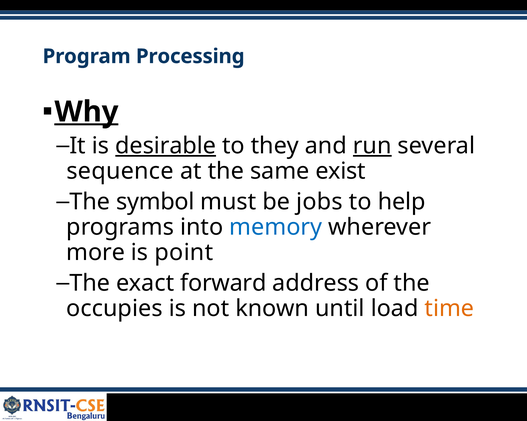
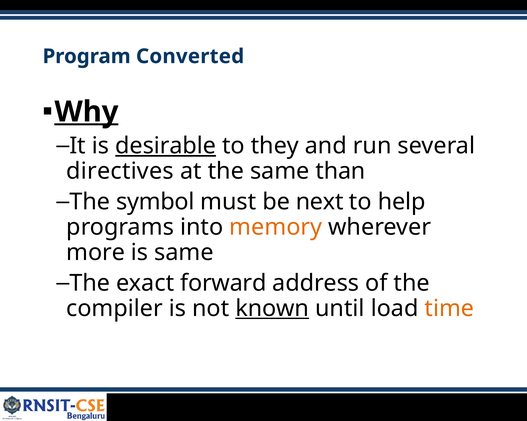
Processing: Processing -> Converted (190, 56)
run underline: present -> none (372, 146)
sequence: sequence -> directives (120, 171)
exist: exist -> than (341, 171)
jobs: jobs -> next (320, 202)
memory colour: blue -> orange (276, 227)
is point: point -> same (184, 253)
occupies: occupies -> compiler (115, 309)
known underline: none -> present (272, 309)
